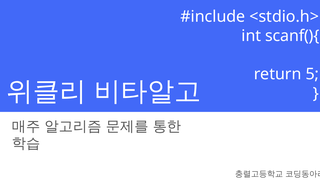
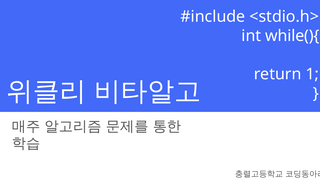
scanf(){: scanf(){ -> while(){ (292, 36)
5: 5 -> 1 (312, 74)
